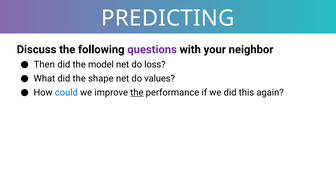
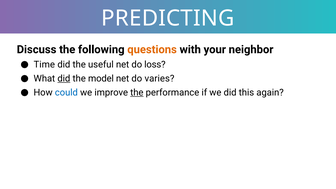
questions colour: purple -> orange (152, 50)
Then: Then -> Time (44, 65)
model: model -> useful (101, 65)
did underline: none -> present (64, 79)
shape: shape -> model (101, 79)
values: values -> varies (159, 79)
